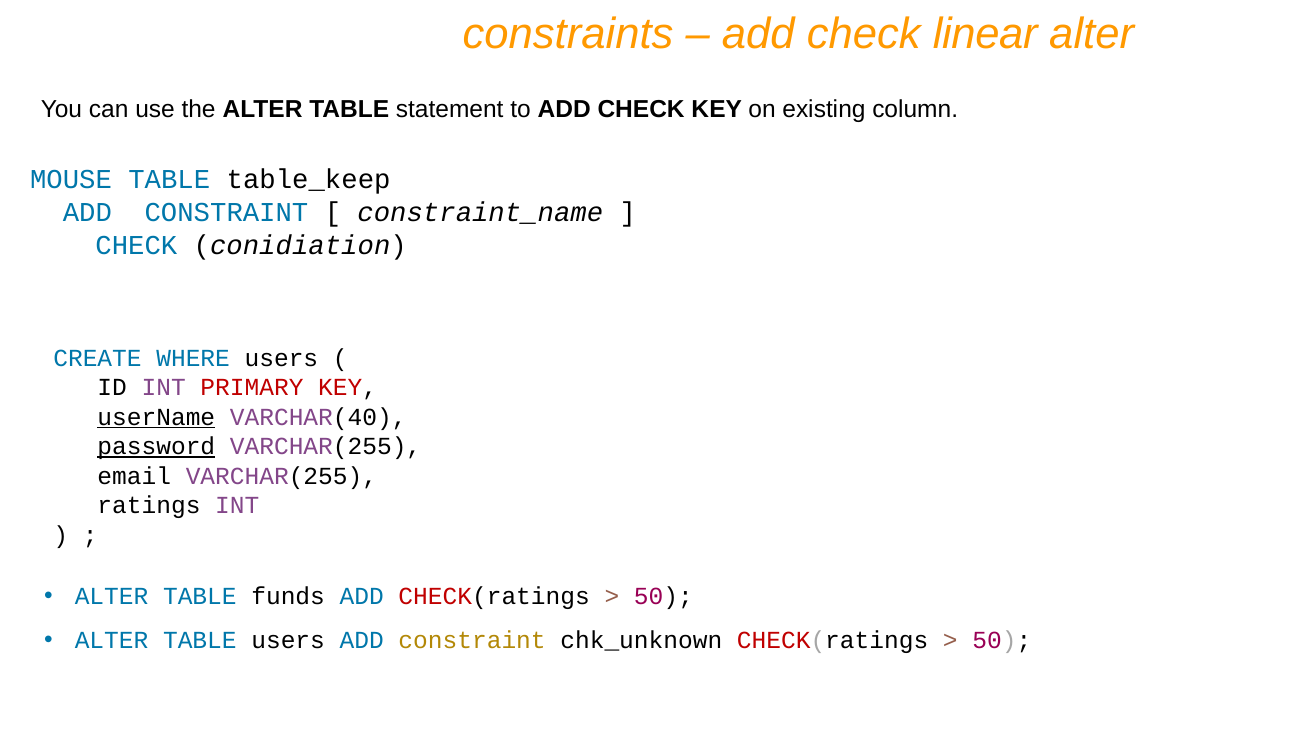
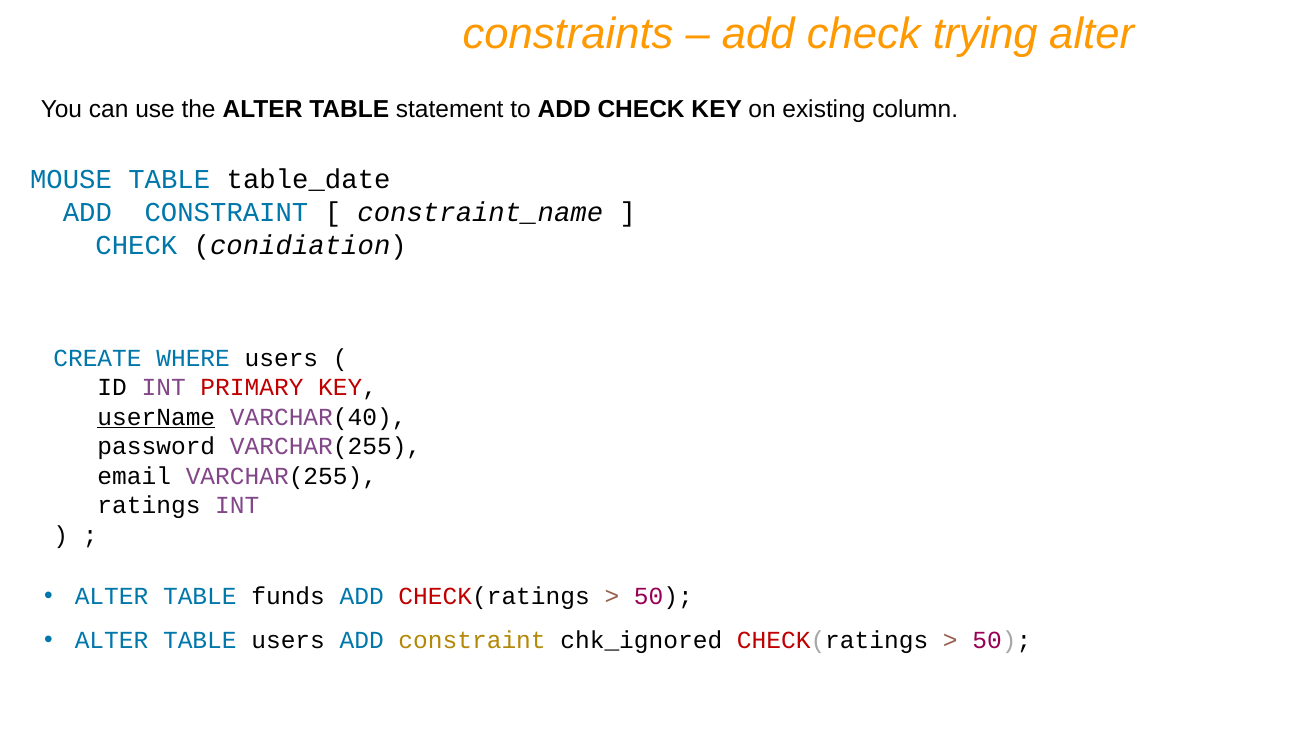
linear: linear -> trying (985, 34)
table_keep: table_keep -> table_date (309, 180)
password underline: present -> none (156, 446)
chk_unknown: chk_unknown -> chk_ignored (641, 640)
